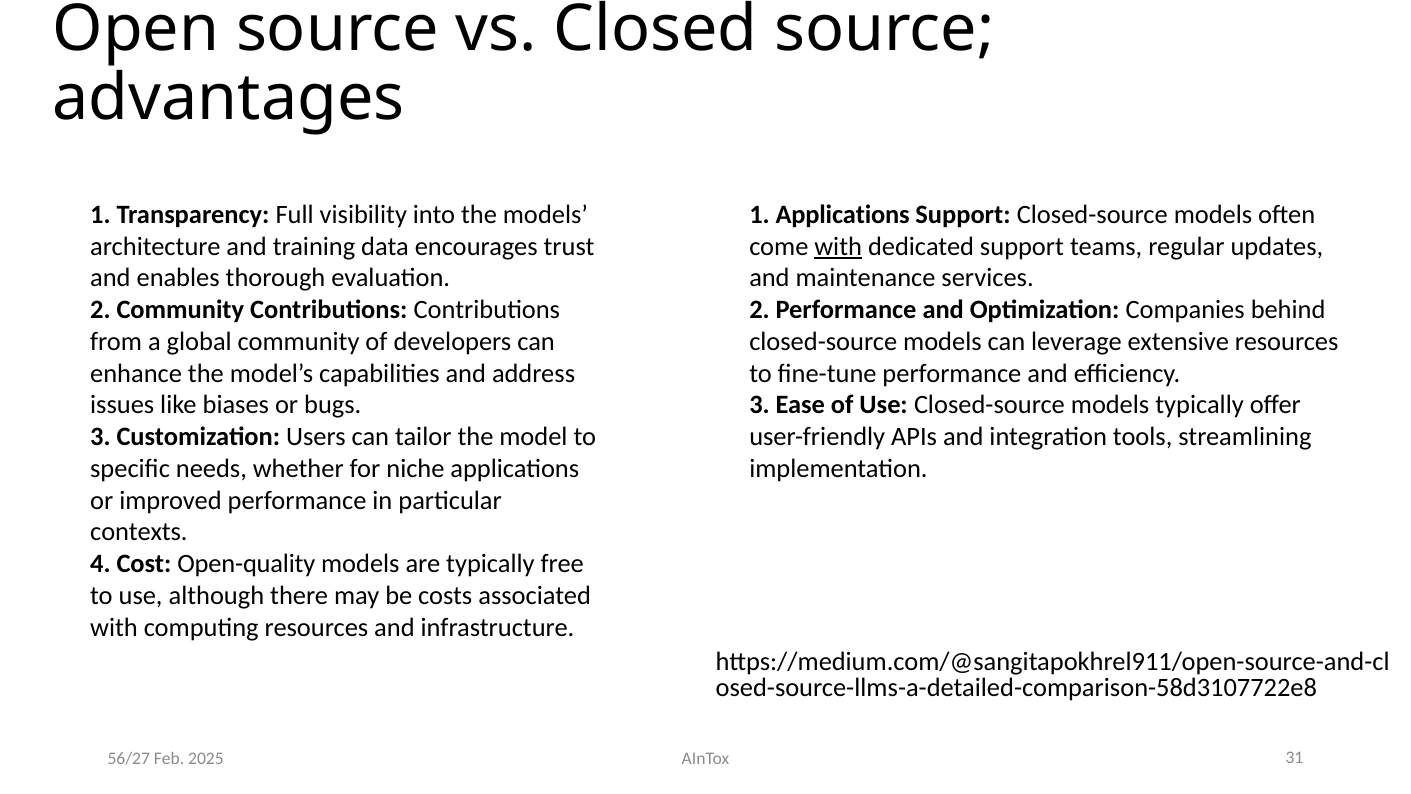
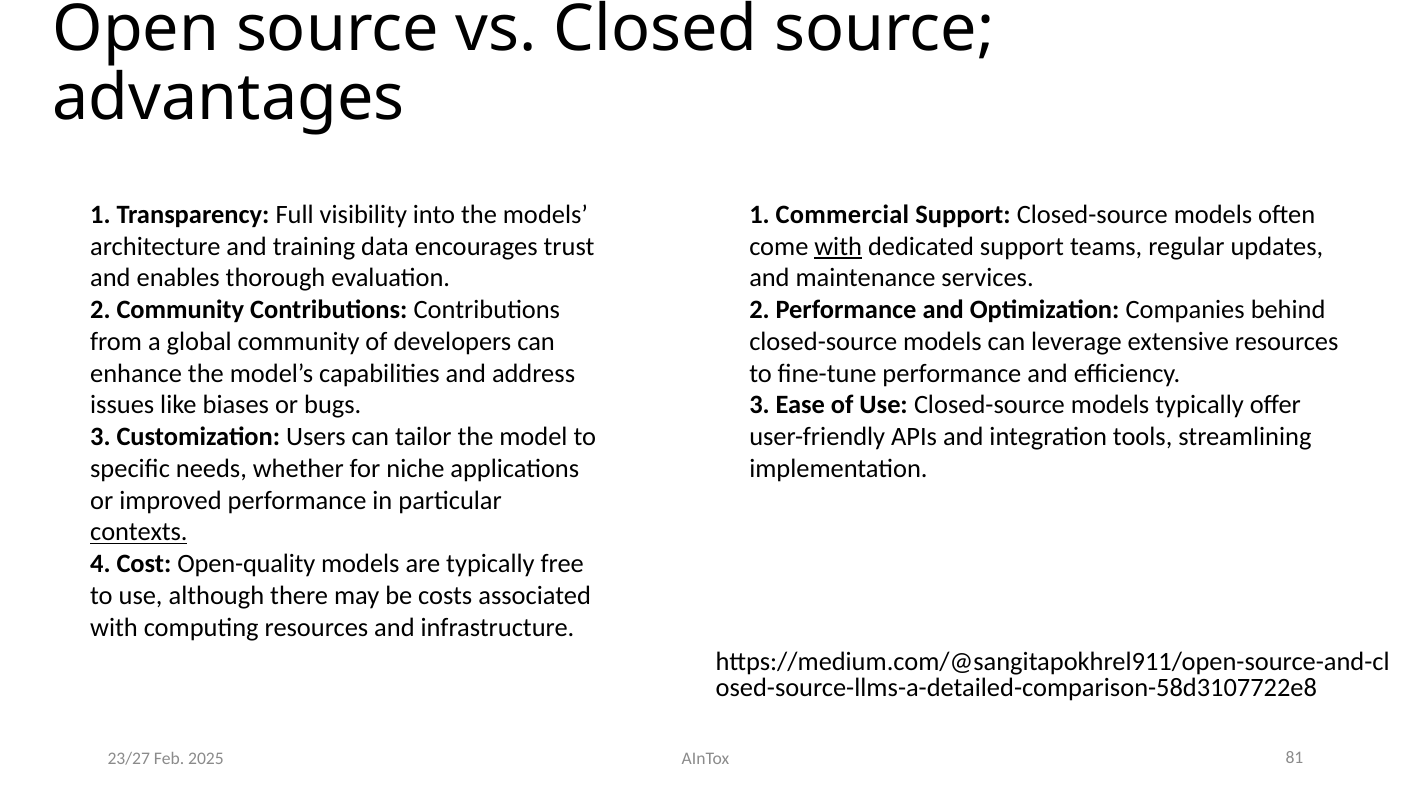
1 Applications: Applications -> Commercial (842, 214)
contexts underline: none -> present (139, 532)
56/27: 56/27 -> 23/27 (129, 758)
31: 31 -> 81 (1294, 758)
